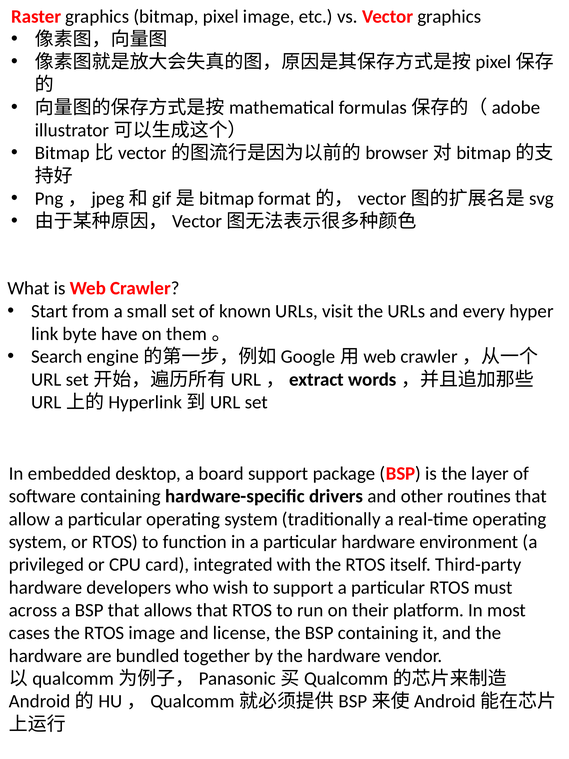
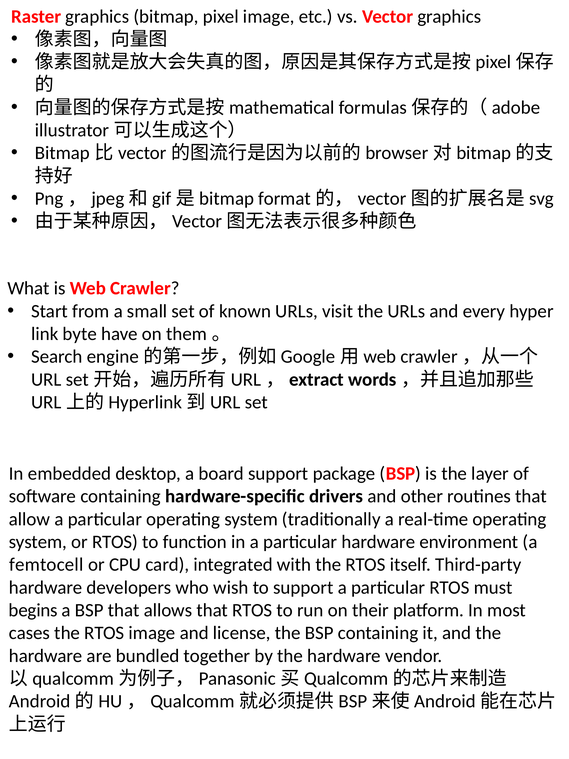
privileged: privileged -> femtocell (46, 564)
across: across -> begins (33, 610)
